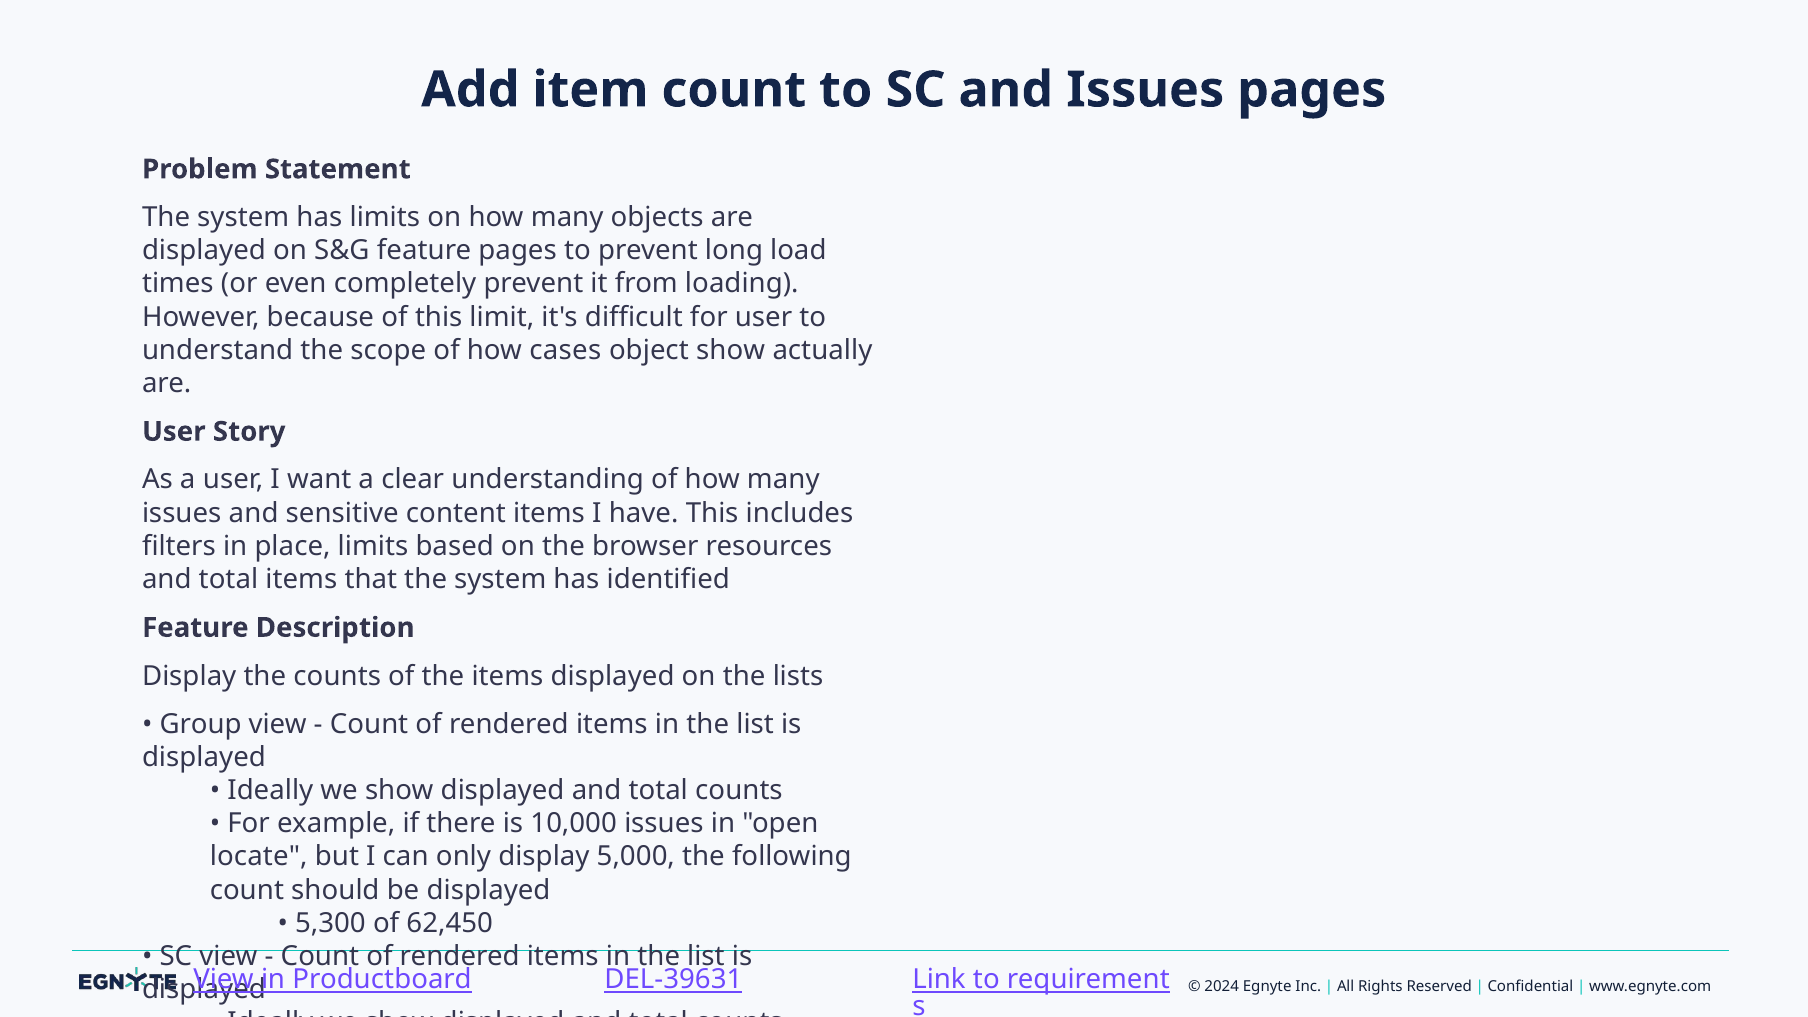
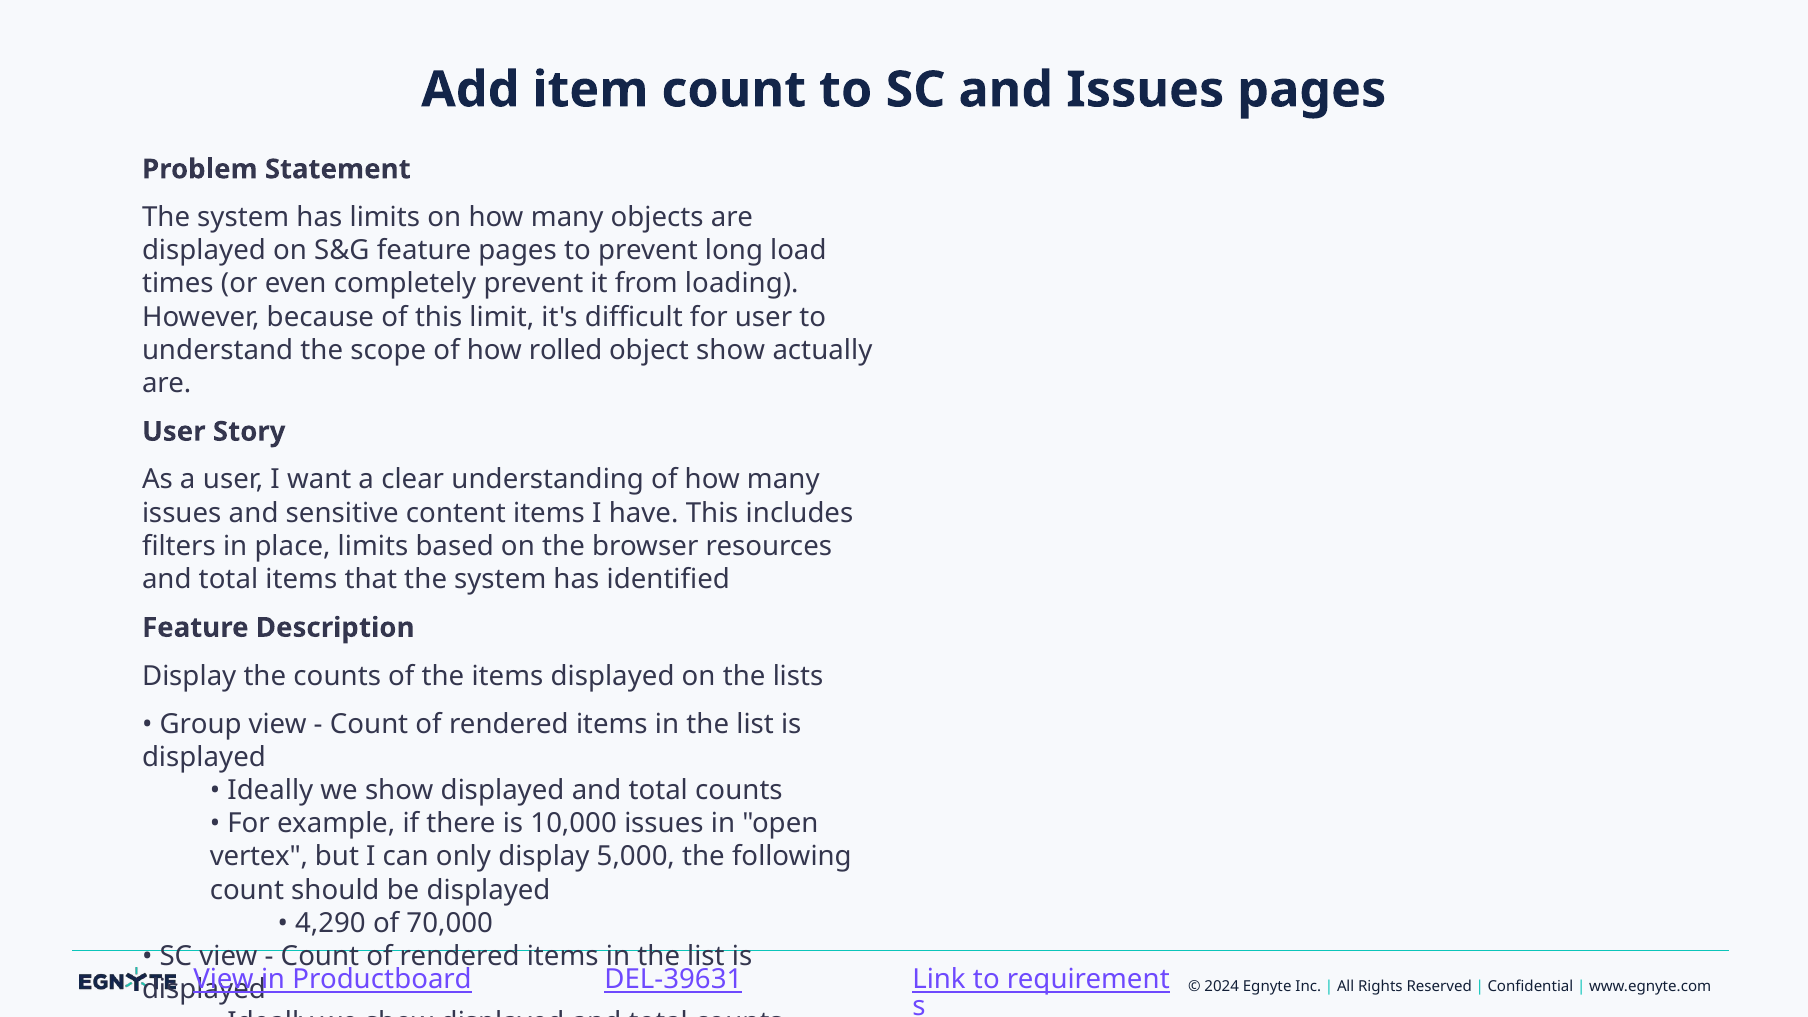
cases: cases -> rolled (566, 350)
locate: locate -> vertex (259, 857)
5,300: 5,300 -> 4,290 (330, 923)
62,450: 62,450 -> 70,000 (450, 923)
